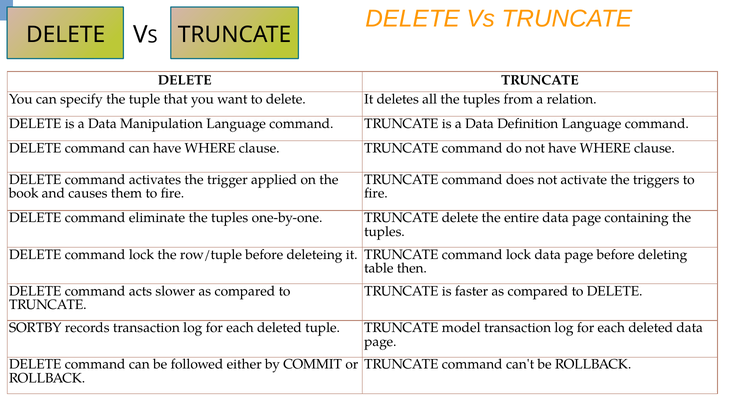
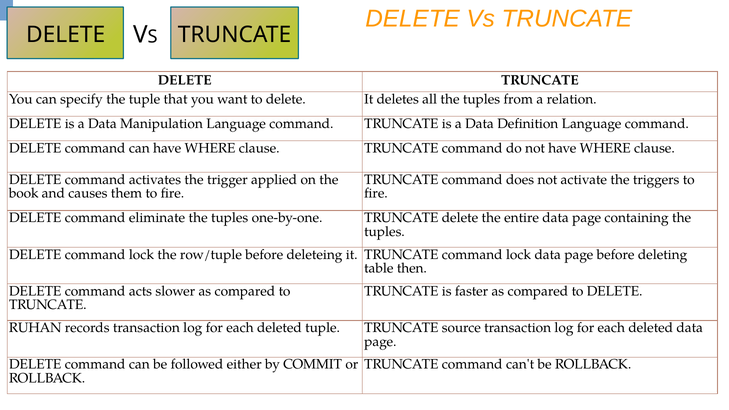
SORTBY: SORTBY -> RUHAN (35, 328)
model: model -> source (461, 328)
